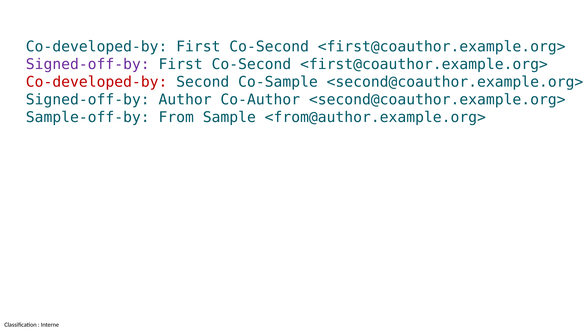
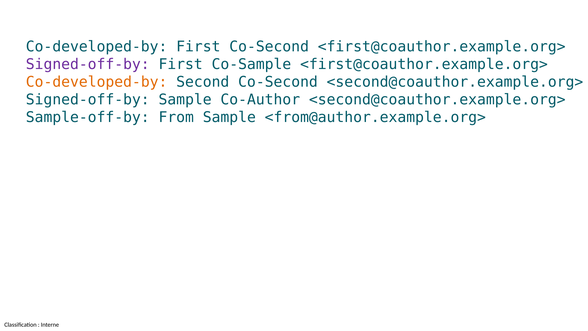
Co-Second: Co-Second -> Co-Sample (251, 64)
Co-developed-by colour: red -> orange (97, 82)
Second Co-Sample: Co-Sample -> Co-Second (278, 82)
Signed-off-by Author: Author -> Sample (185, 100)
